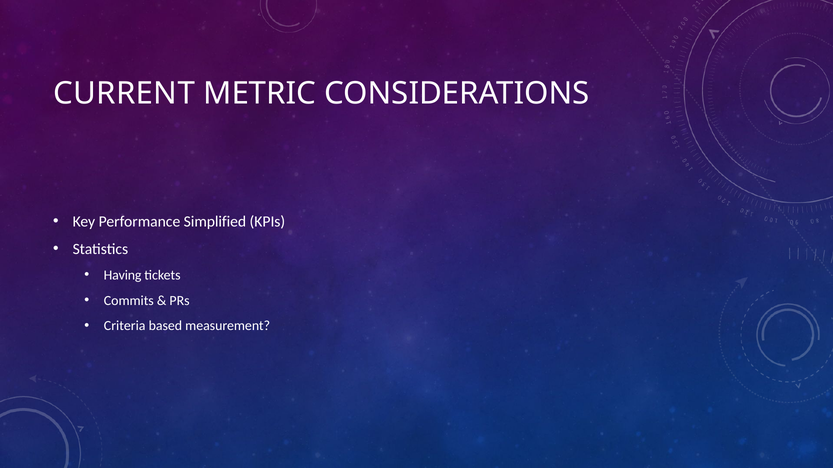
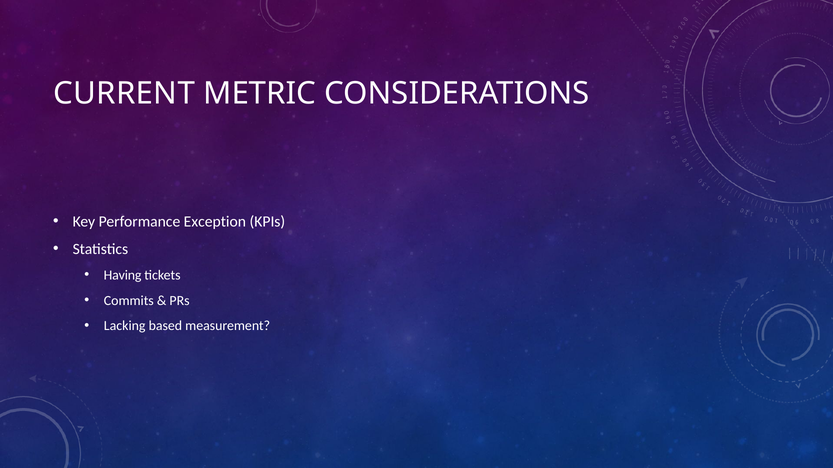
Simplified: Simplified -> Exception (215, 222)
Criteria: Criteria -> Lacking (125, 326)
